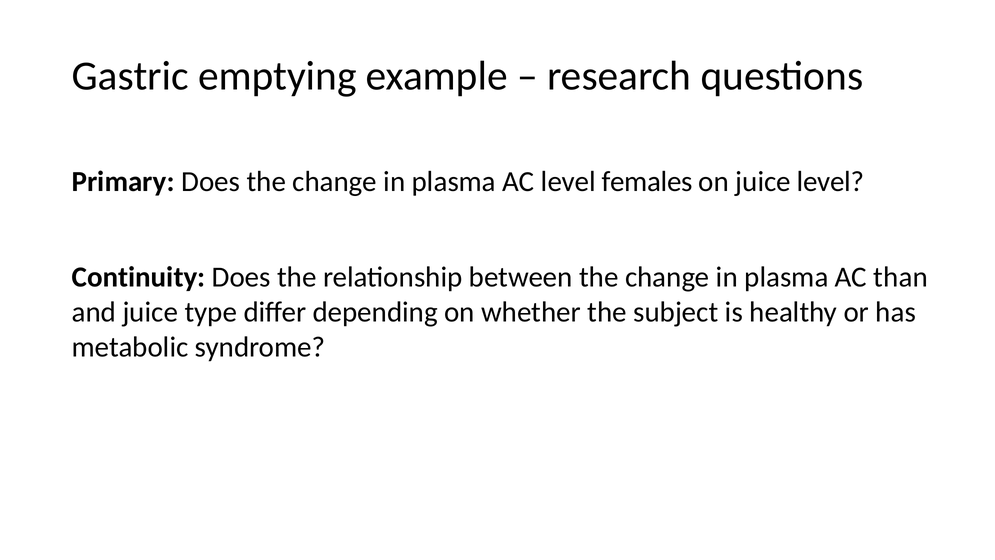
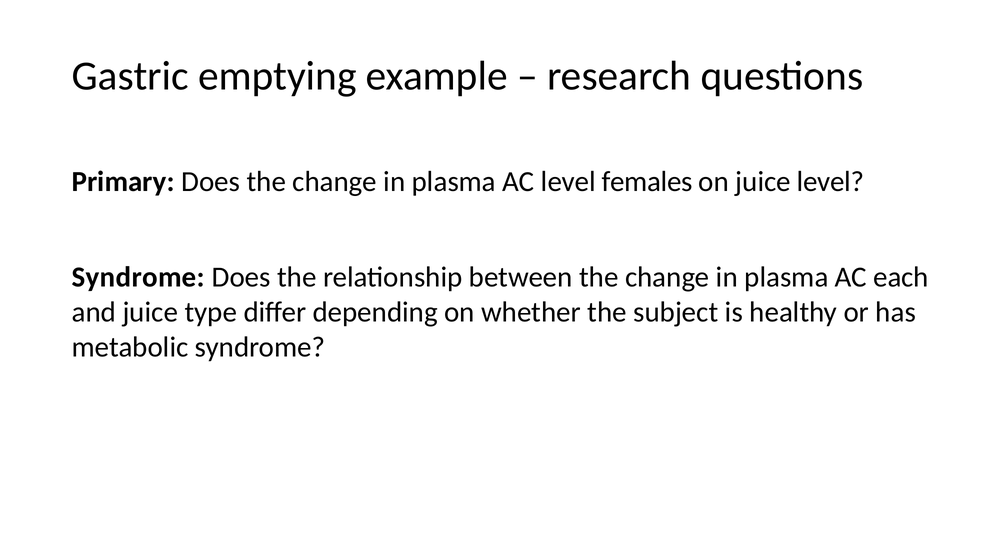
Continuity: Continuity -> Syndrome (138, 277)
than: than -> each (901, 277)
